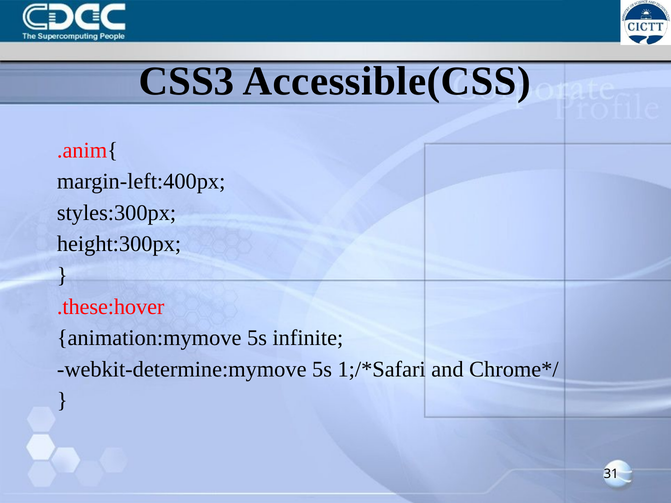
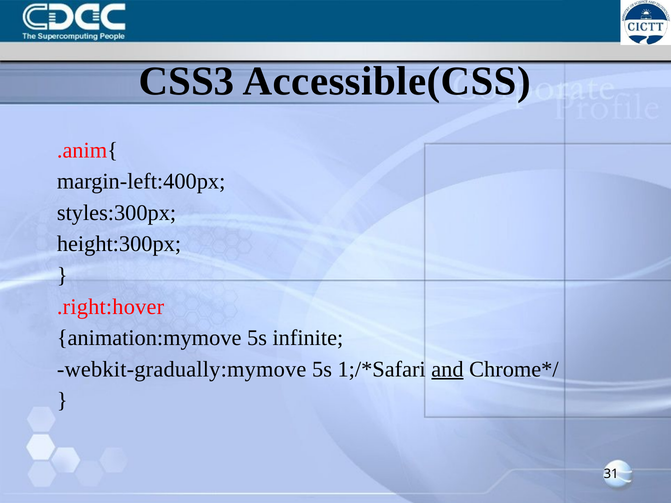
.these:hover: .these:hover -> .right:hover (111, 307)
webkit-determine:mymove: webkit-determine:mymove -> webkit-gradually:mymove (182, 369)
and underline: none -> present (447, 369)
